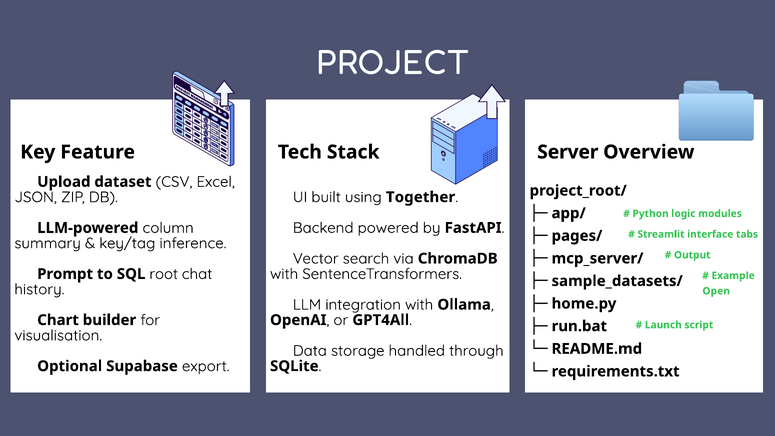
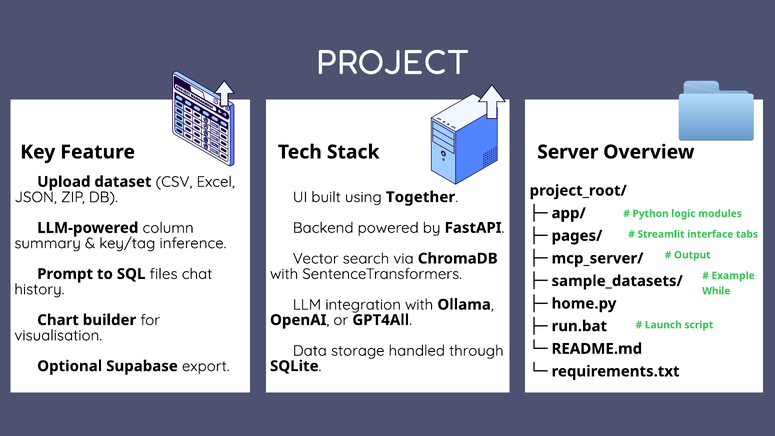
root: root -> files (164, 274)
Open: Open -> While (716, 291)
